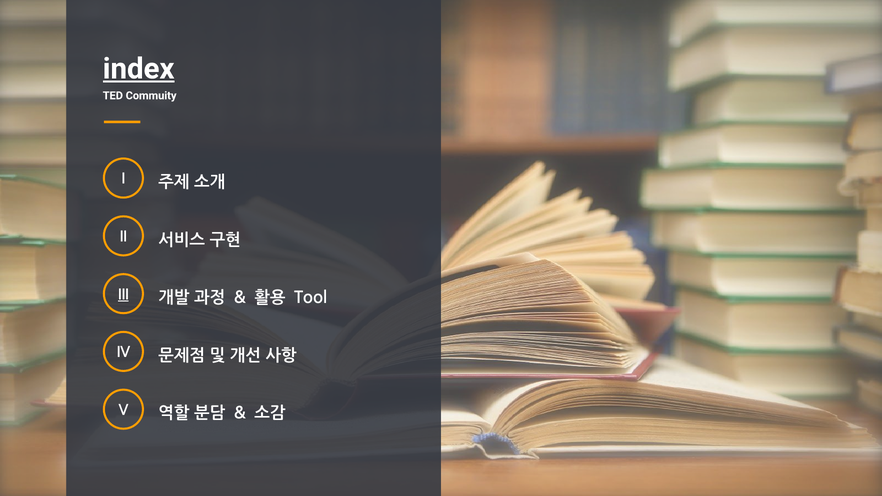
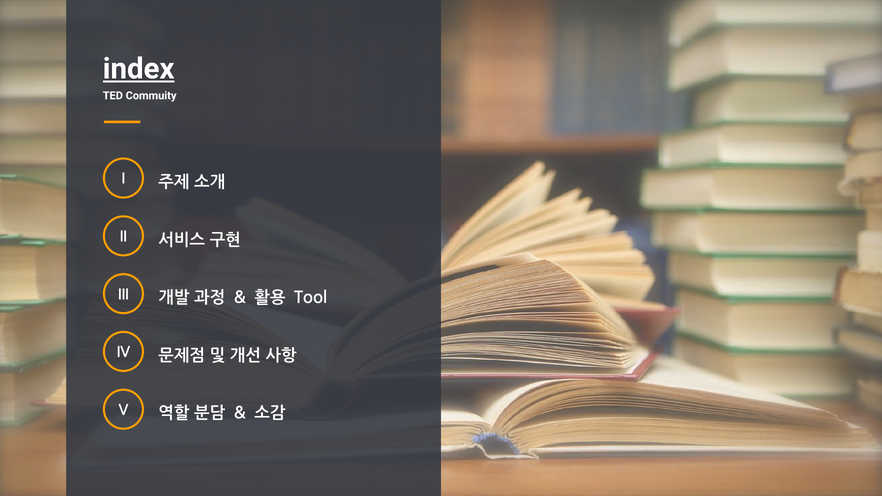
III underline: present -> none (123, 295)
